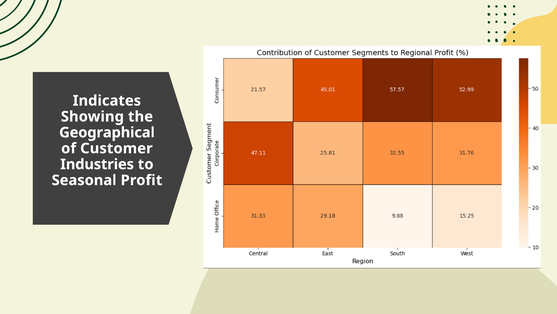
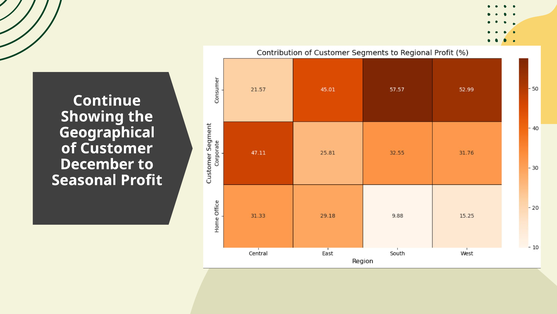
Indicates: Indicates -> Continue (107, 101)
Industries: Industries -> December (97, 164)
